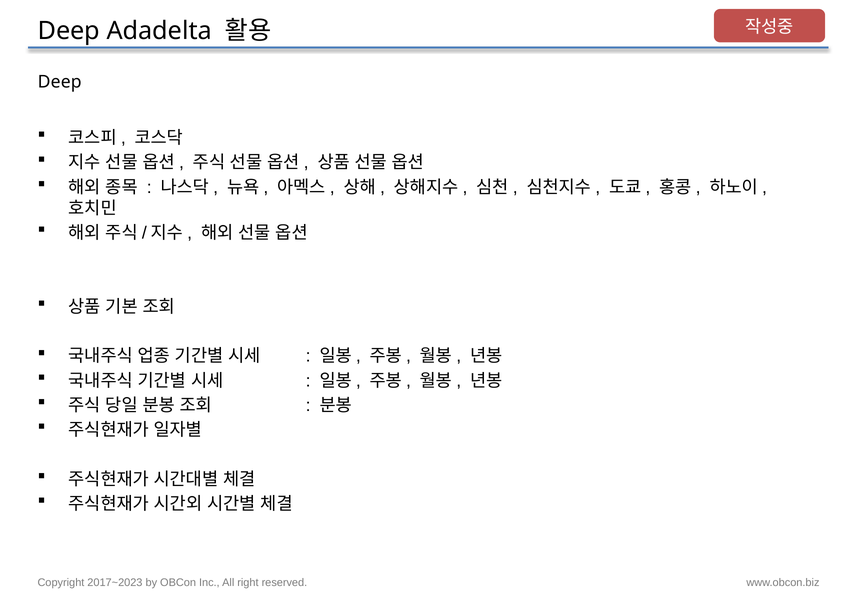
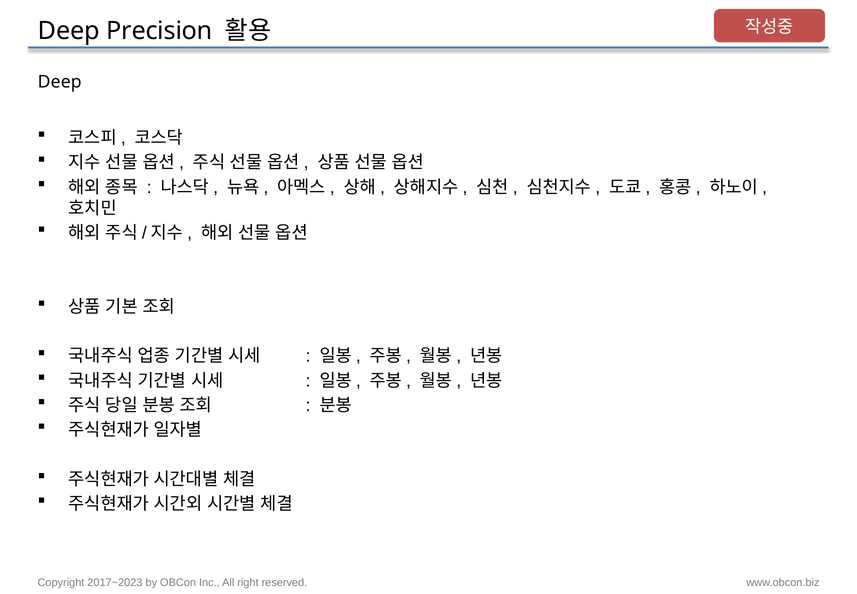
Adadelta: Adadelta -> Precision (159, 31)
